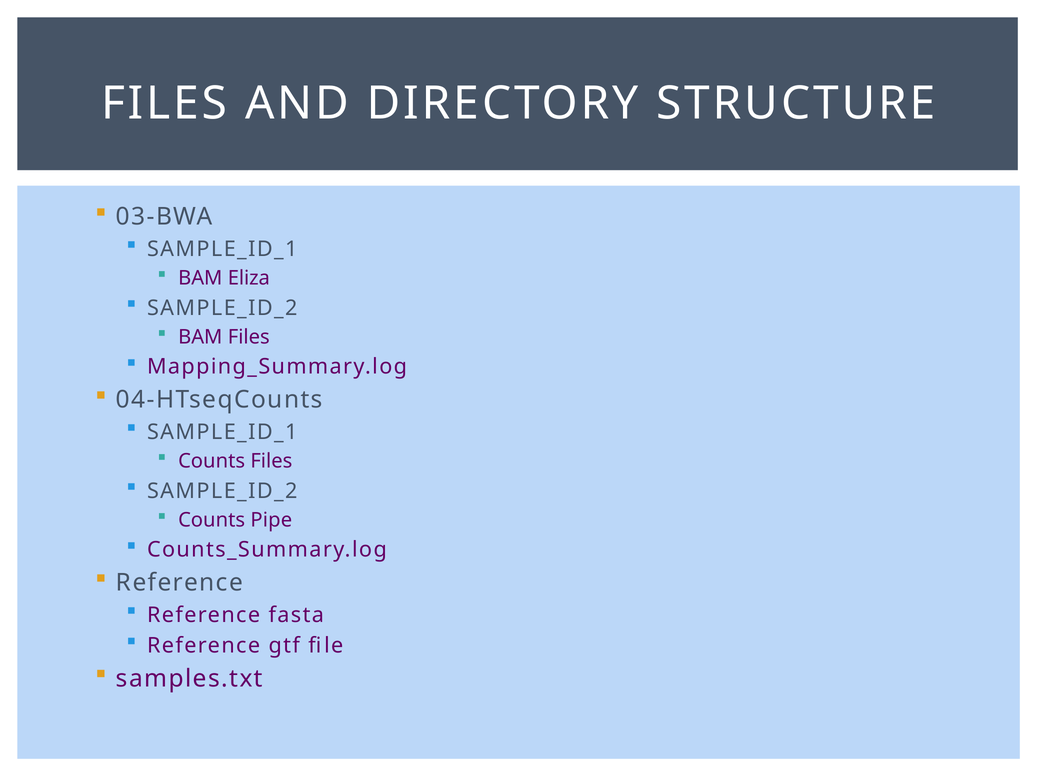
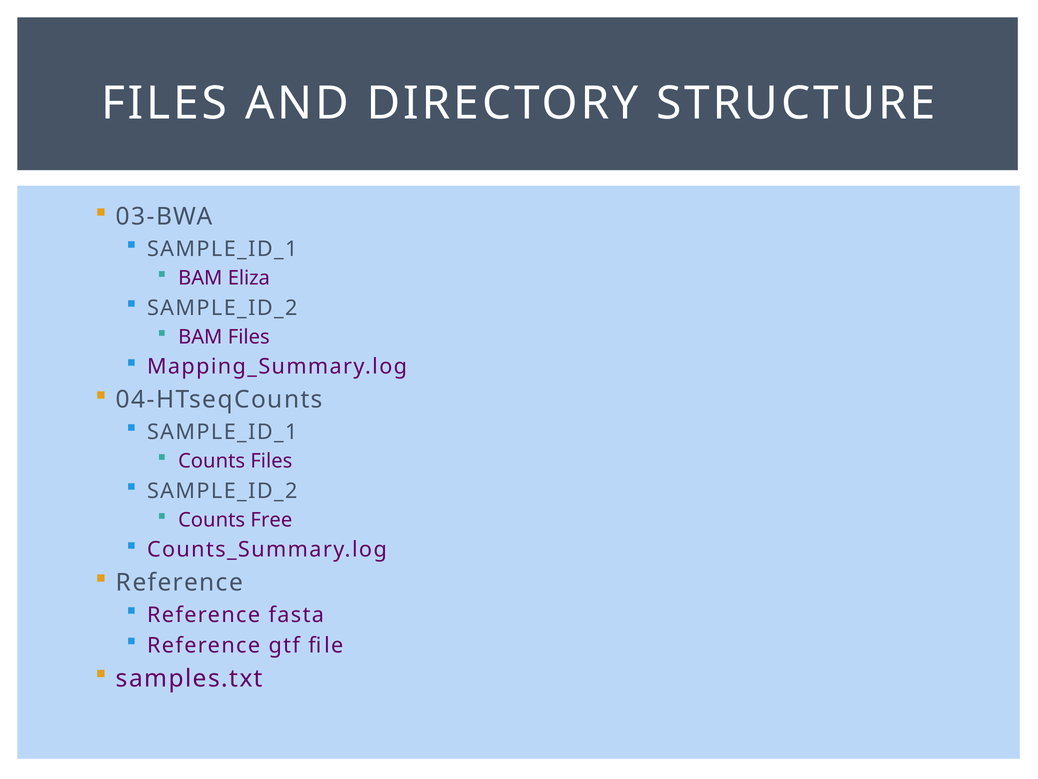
Pipe: Pipe -> Free (271, 520)
